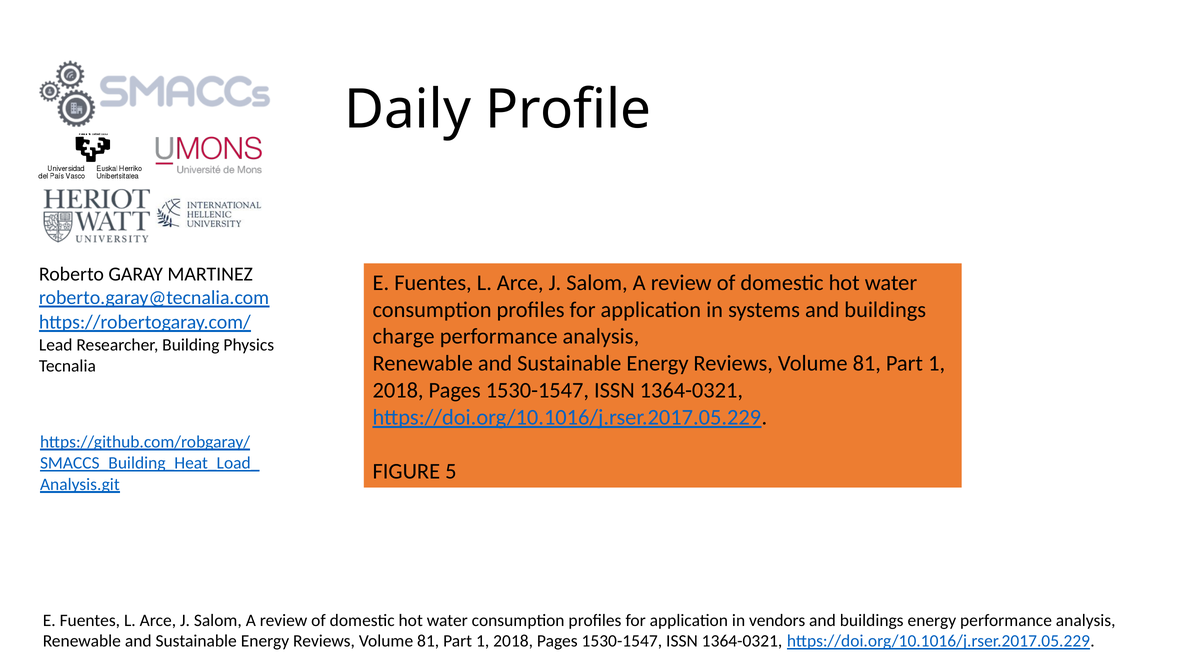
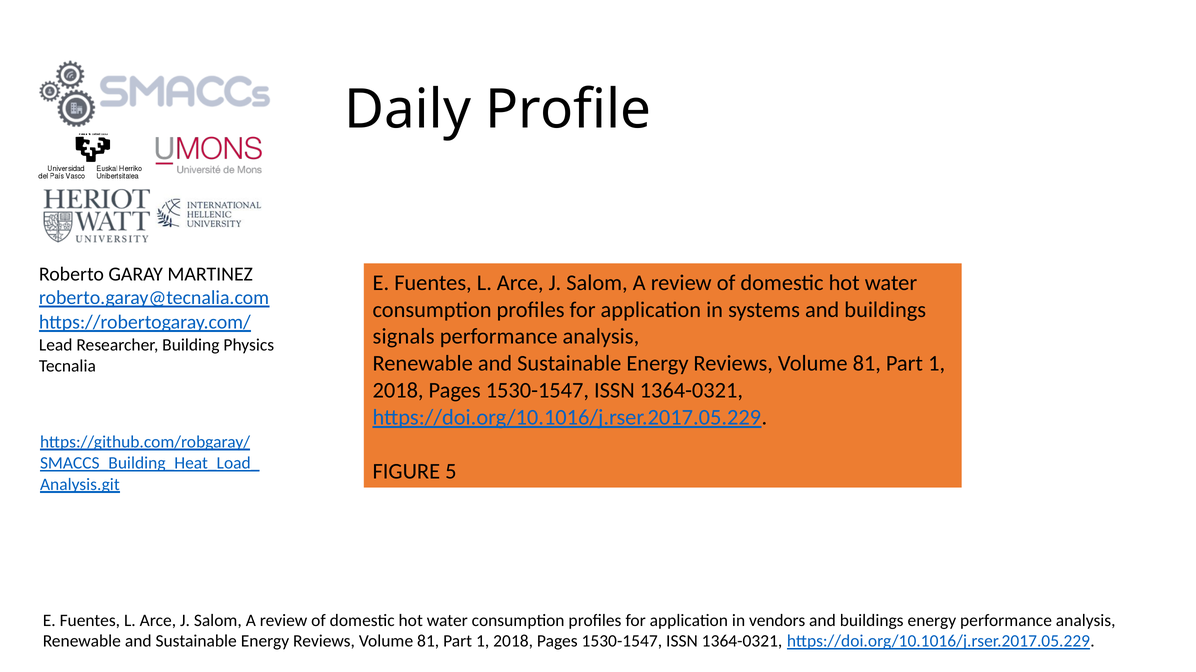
charge: charge -> signals (404, 337)
